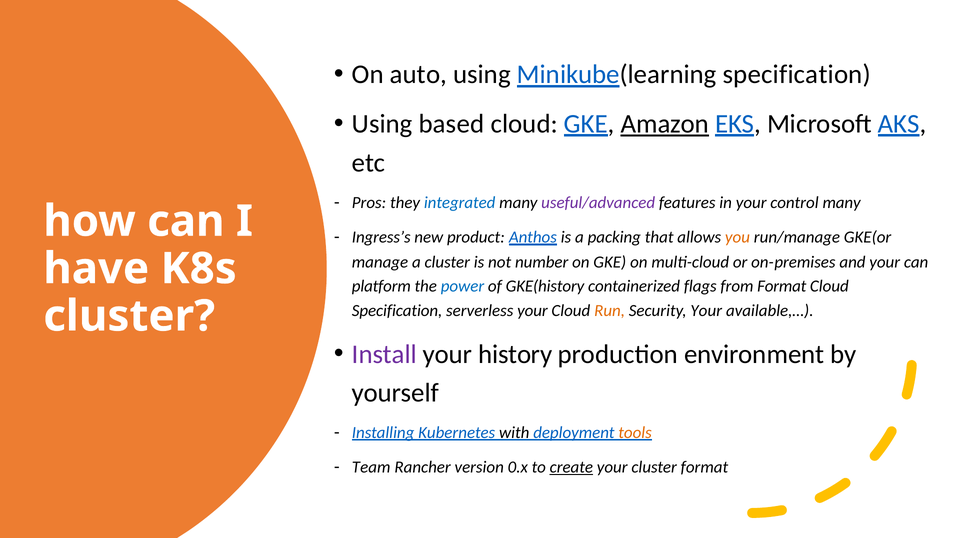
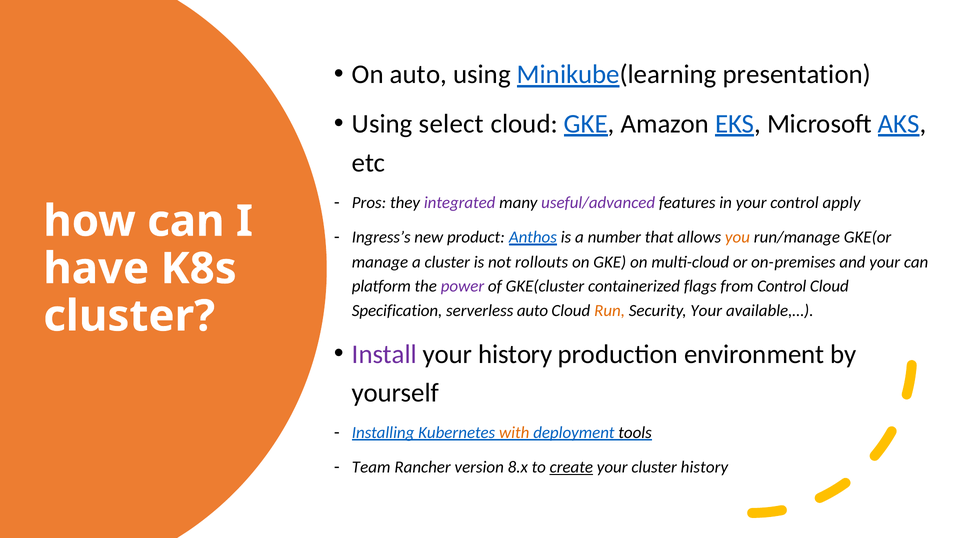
Minikube(learning specification: specification -> presentation (797, 75)
based: based -> select (451, 124)
Amazon underline: present -> none (665, 124)
integrated colour: blue -> purple (460, 203)
control many: many -> apply (841, 203)
packing: packing -> number (614, 237)
number: number -> rollouts (542, 262)
power colour: blue -> purple (462, 286)
GKE(history: GKE(history -> GKE(cluster (545, 286)
from Format: Format -> Control (782, 286)
serverless your: your -> auto (533, 311)
with colour: black -> orange (514, 432)
tools colour: orange -> black (635, 432)
0.x: 0.x -> 8.x (518, 467)
cluster format: format -> history (704, 467)
